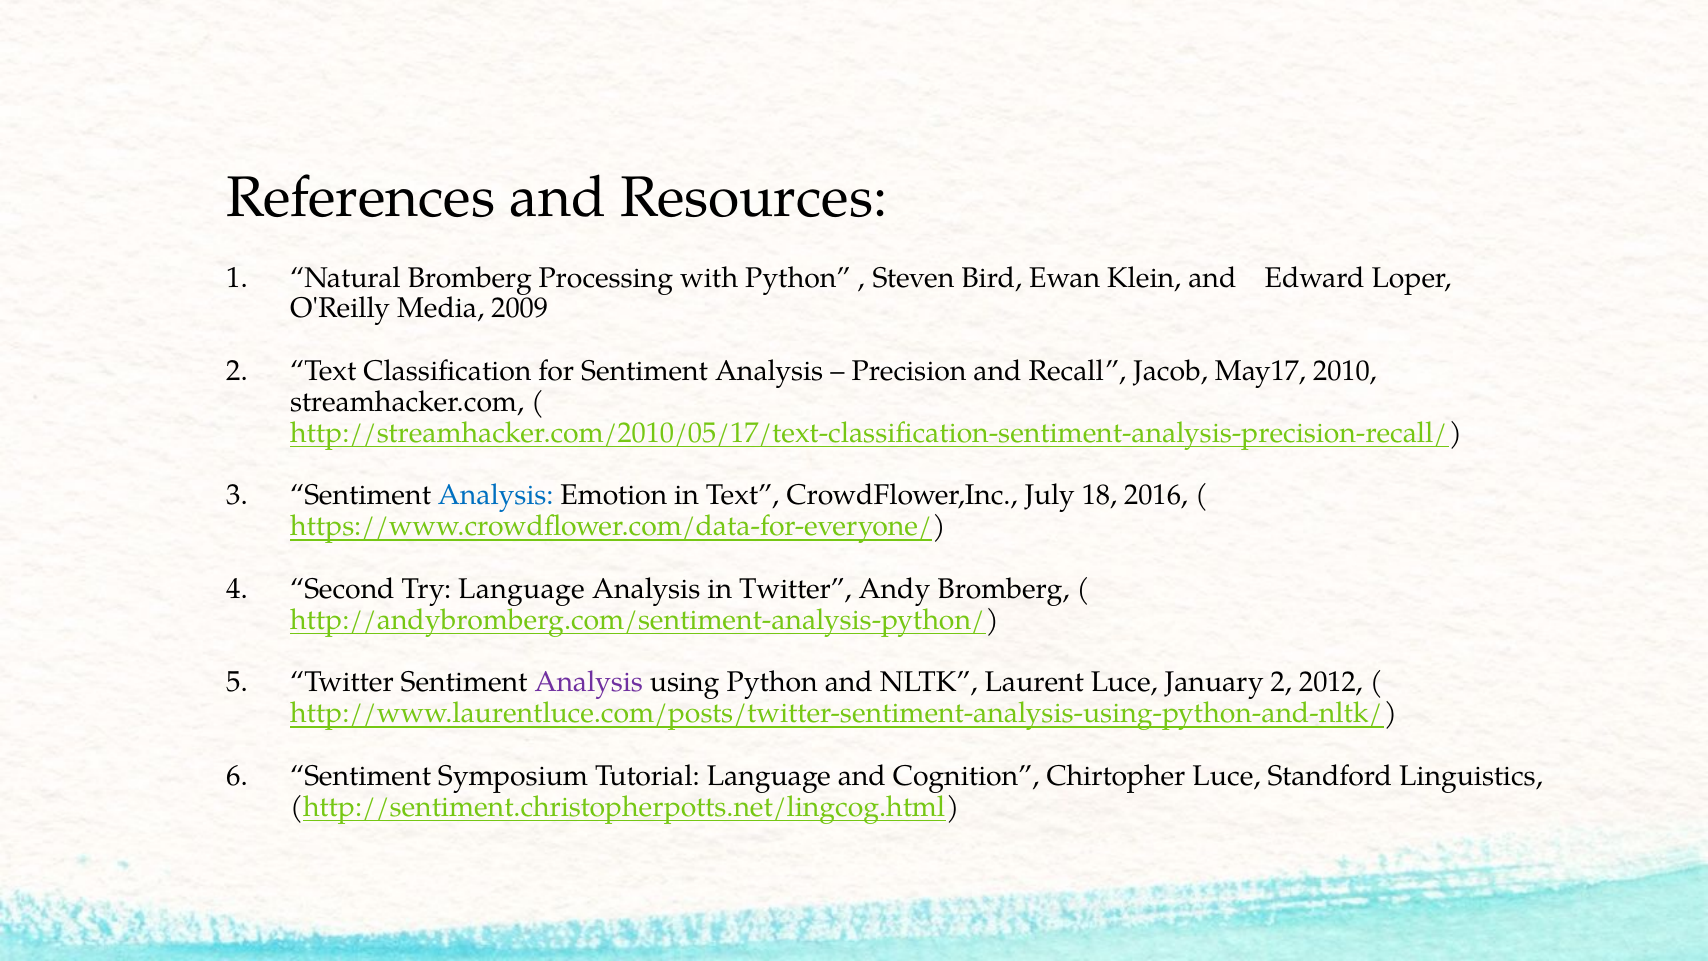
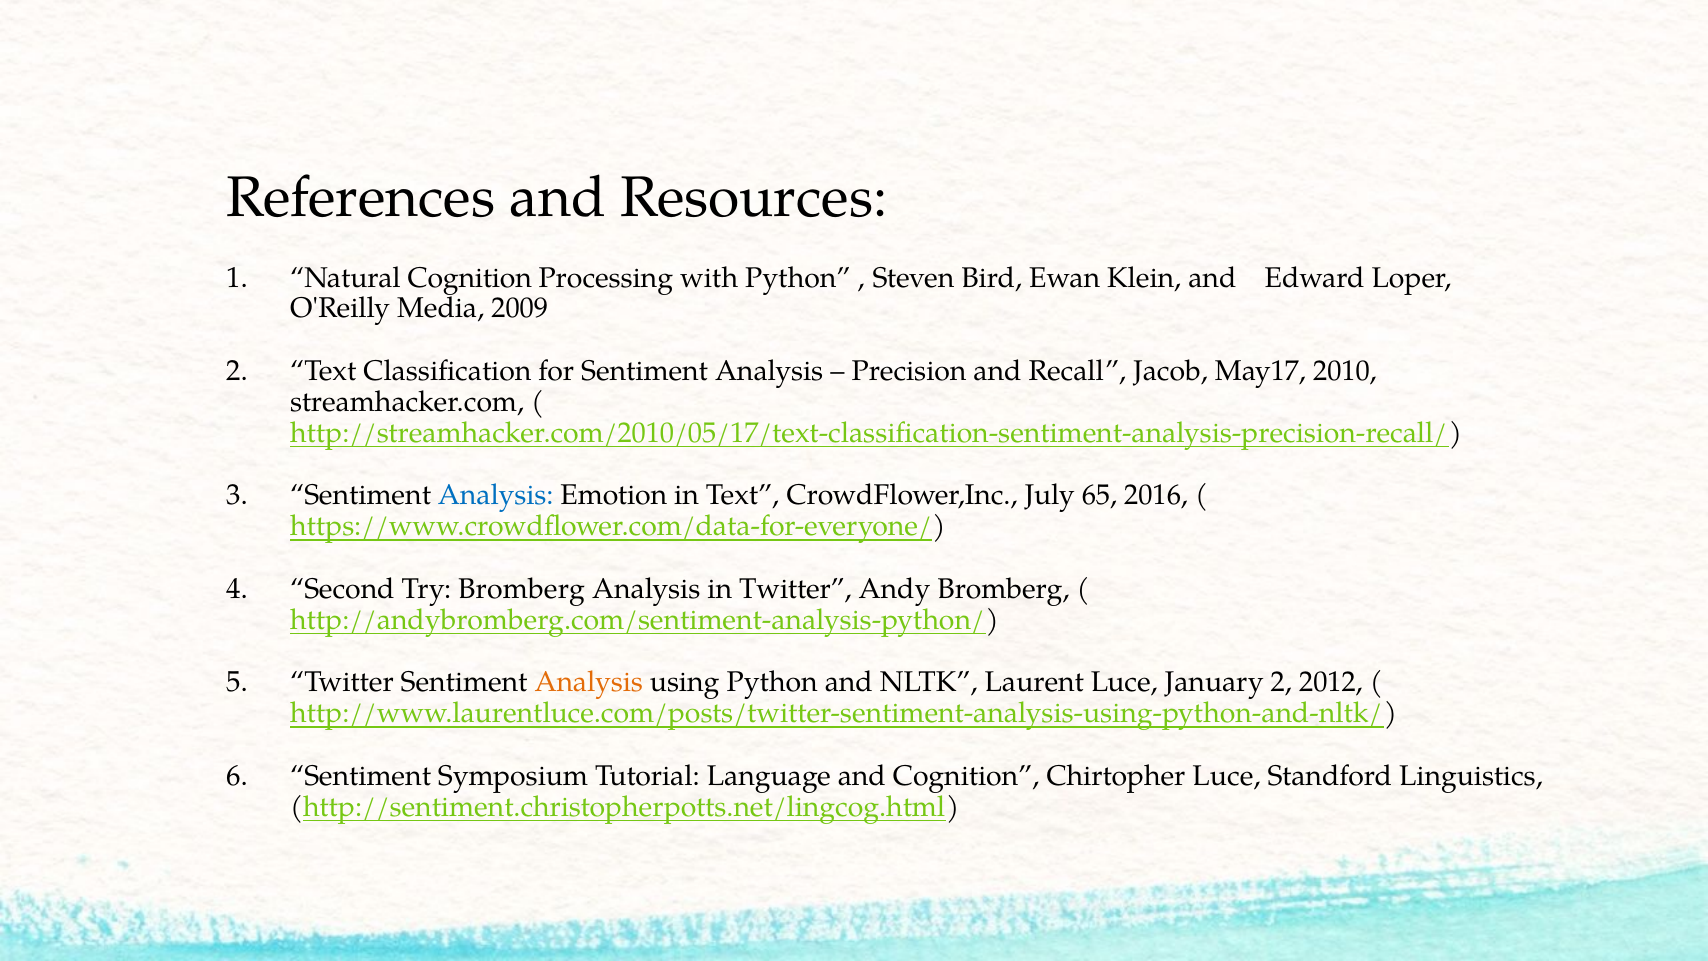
Natural Bromberg: Bromberg -> Cognition (470, 278)
18: 18 -> 65 (1100, 496)
Try Language: Language -> Bromberg (522, 589)
Analysis colour: purple -> orange (589, 682)
